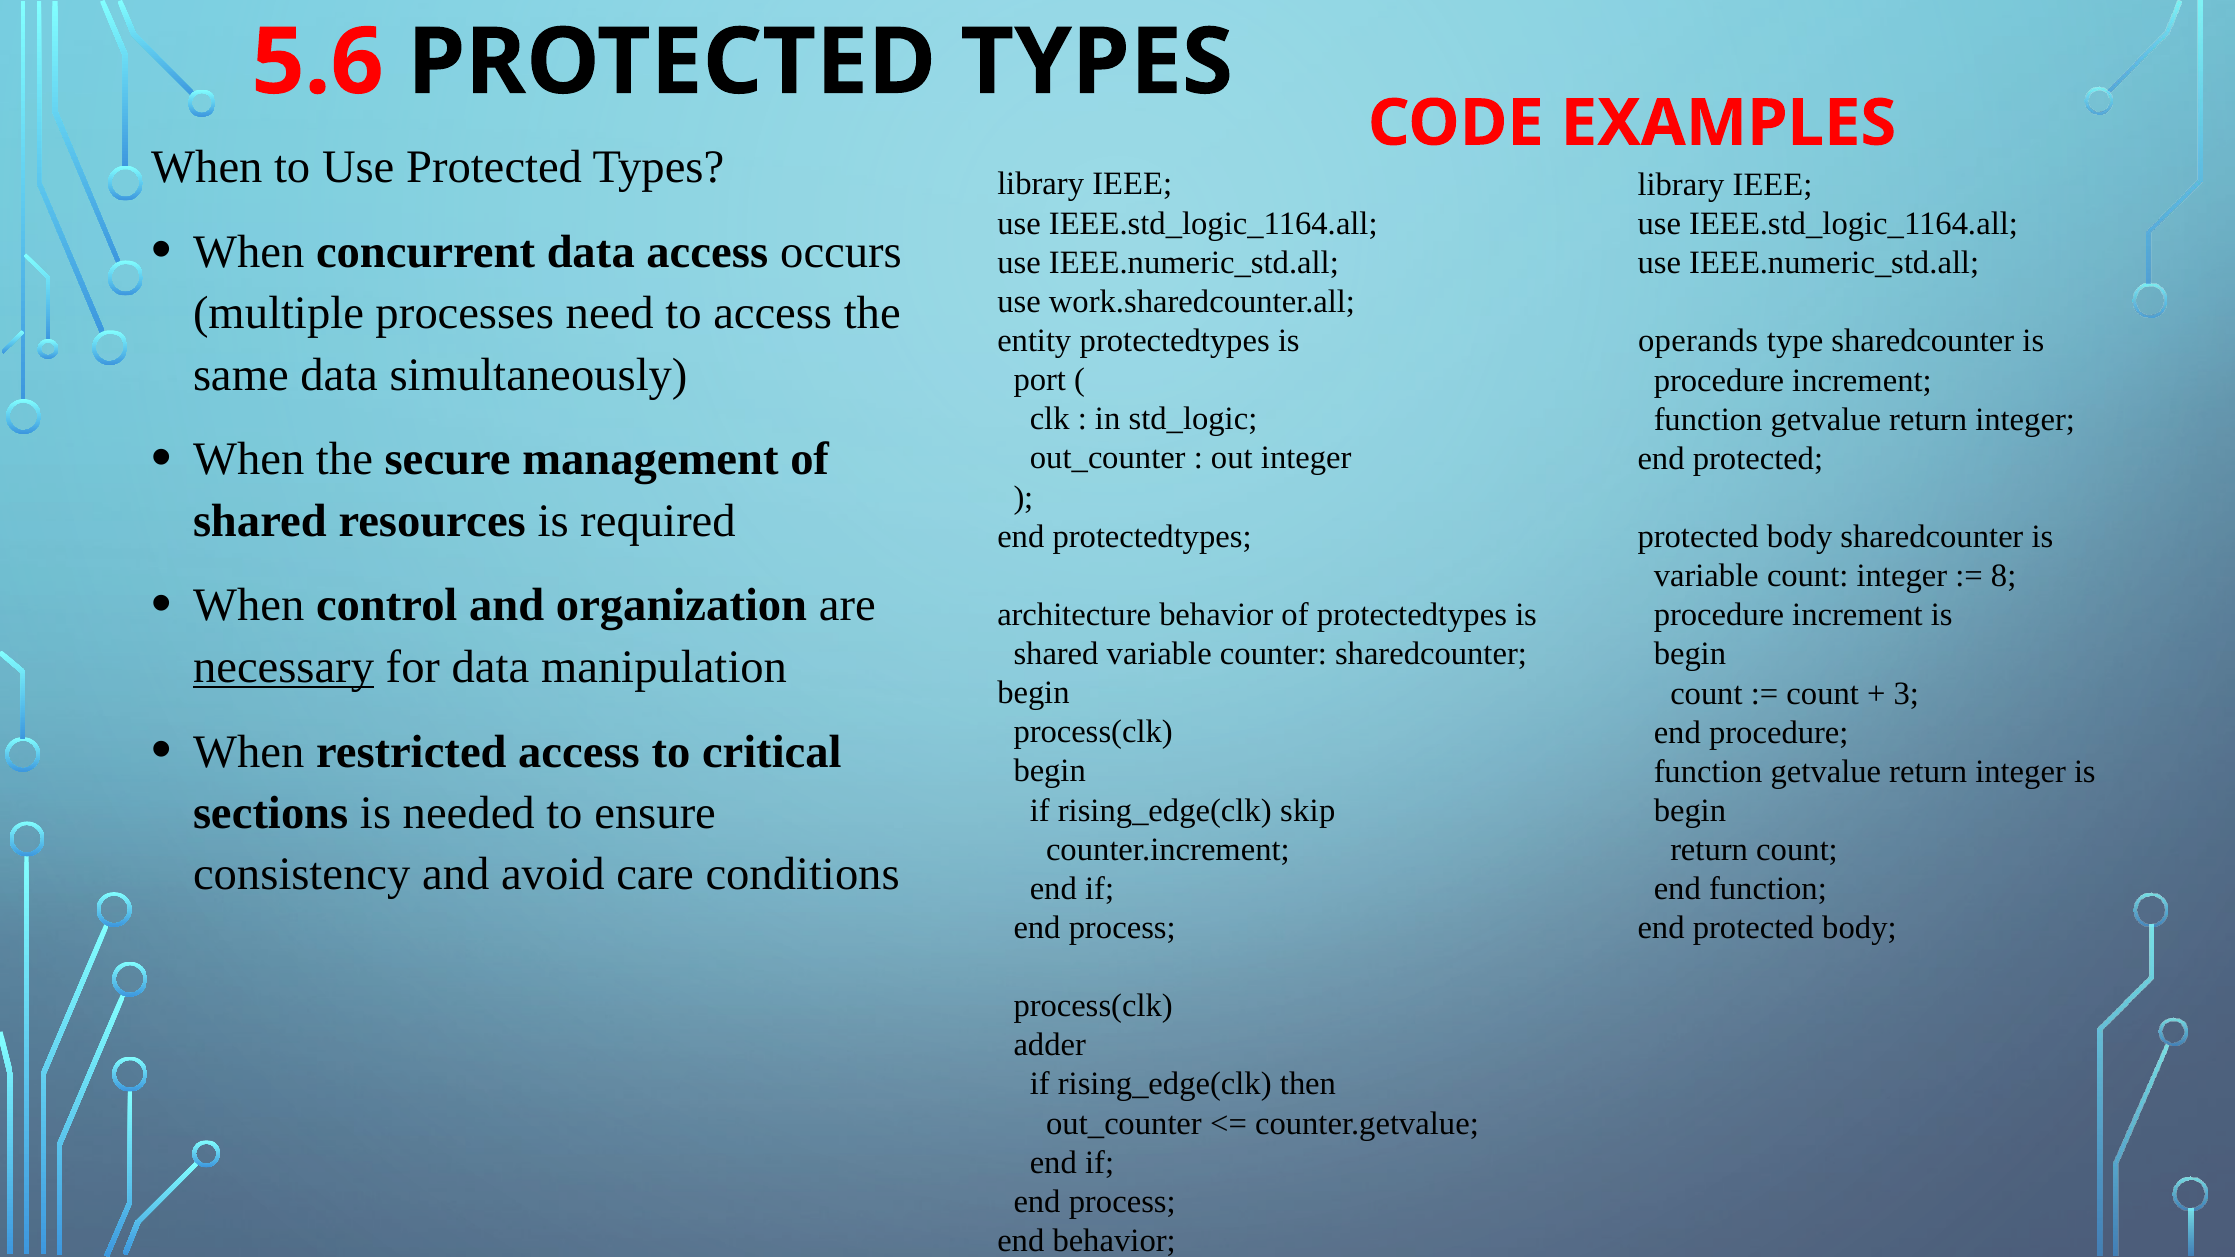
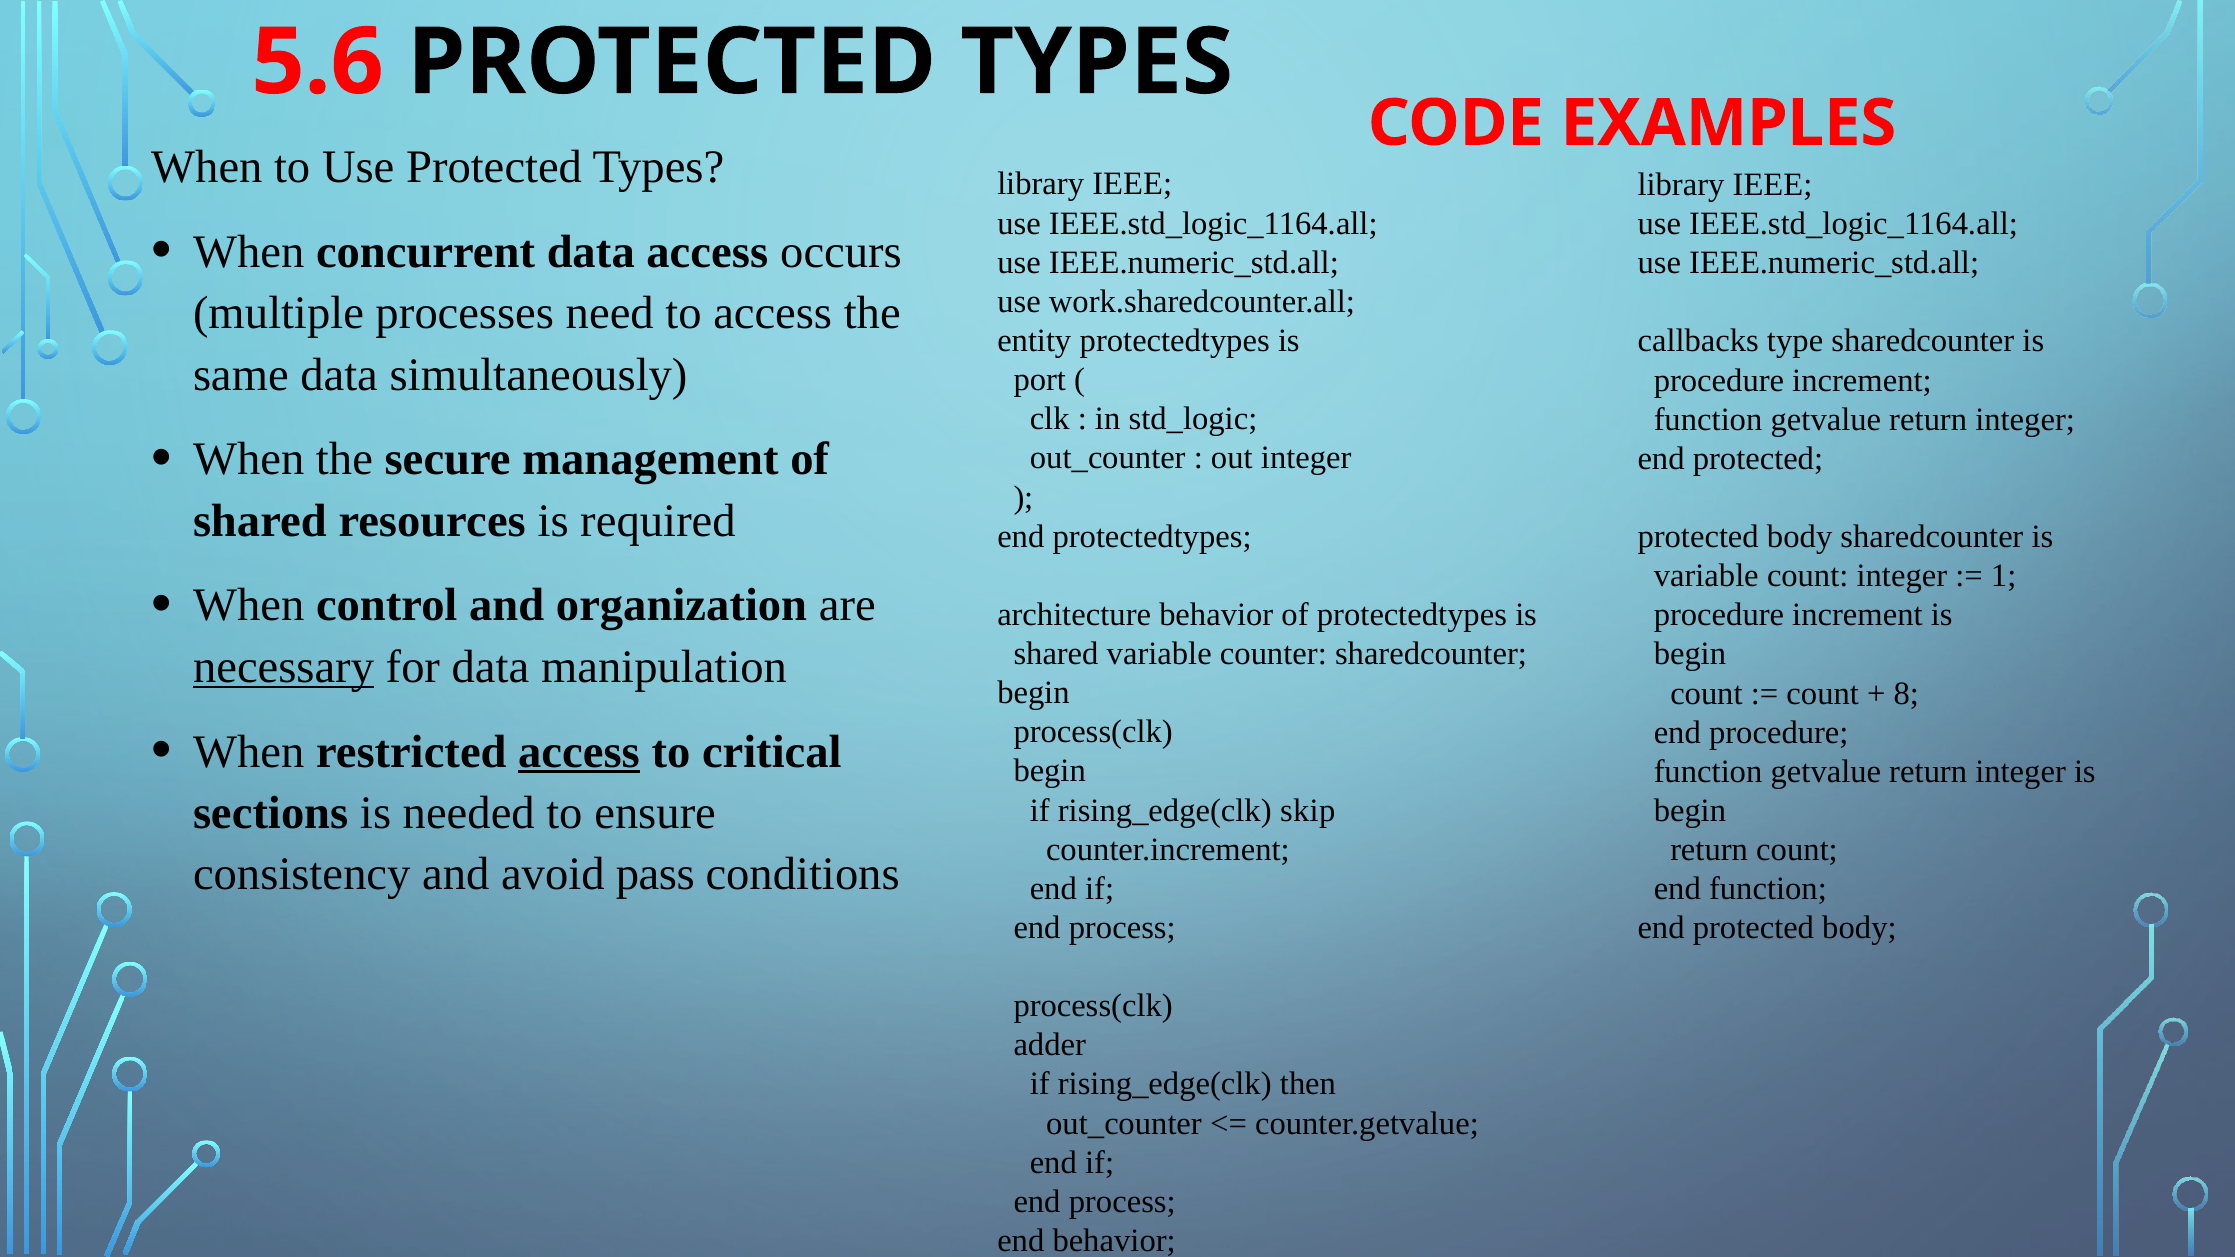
operands: operands -> callbacks (1698, 341)
8: 8 -> 1 (2004, 576)
3: 3 -> 8 (1906, 693)
access underline: none -> present (579, 752)
care: care -> pass (655, 875)
